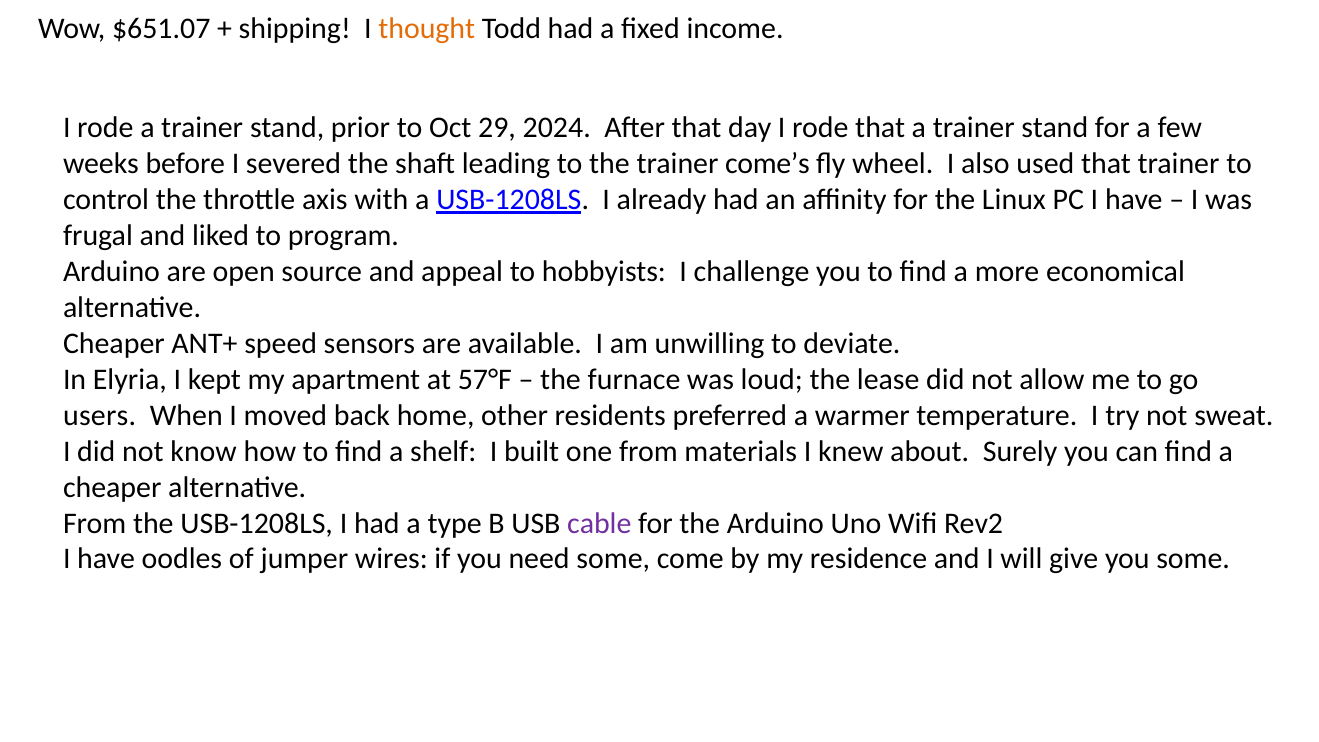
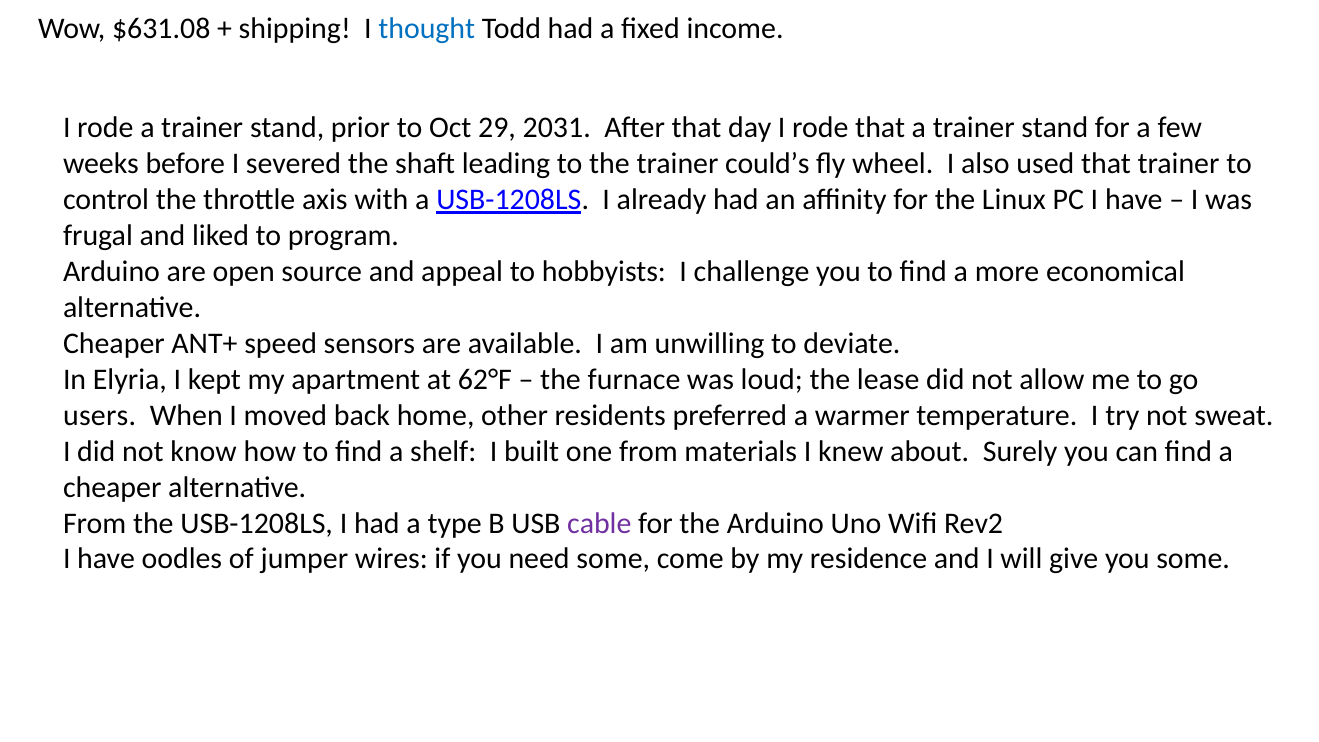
$651.07: $651.07 -> $631.08 (161, 28)
thought colour: orange -> blue (427, 28)
2024: 2024 -> 2031 (557, 128)
come’s: come’s -> could’s (767, 164)
57°F: 57°F -> 62°F (485, 380)
